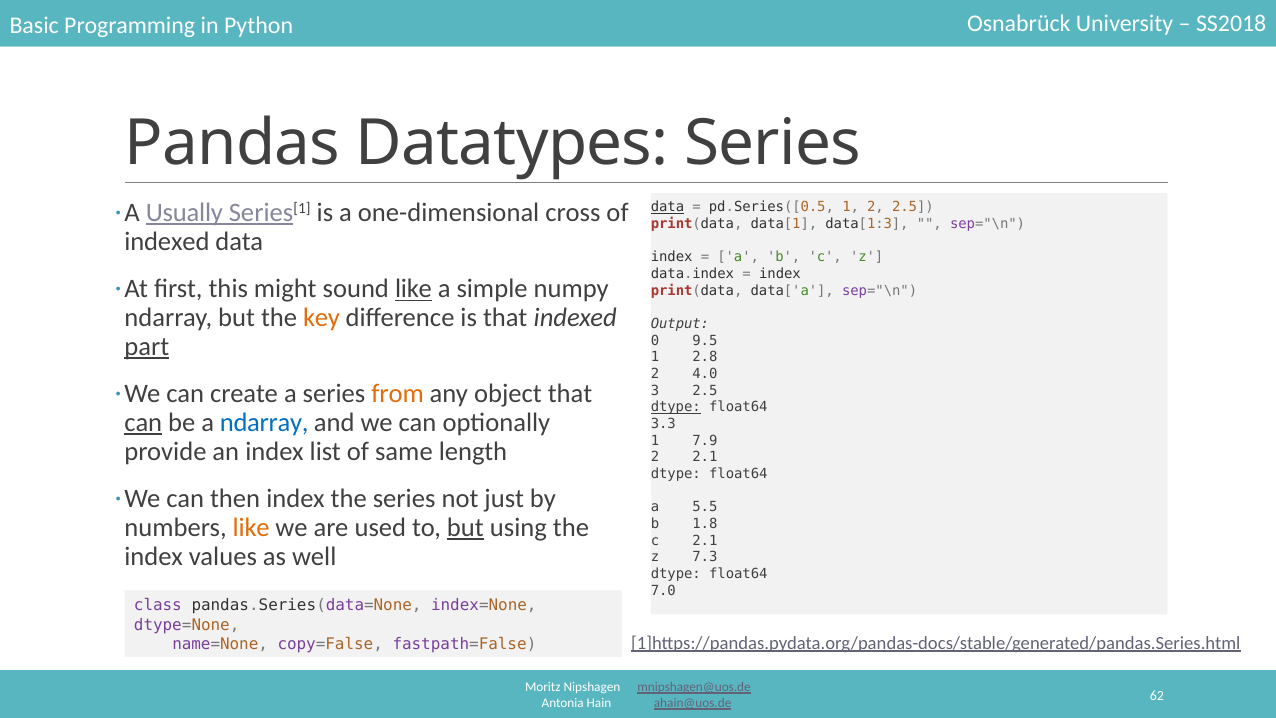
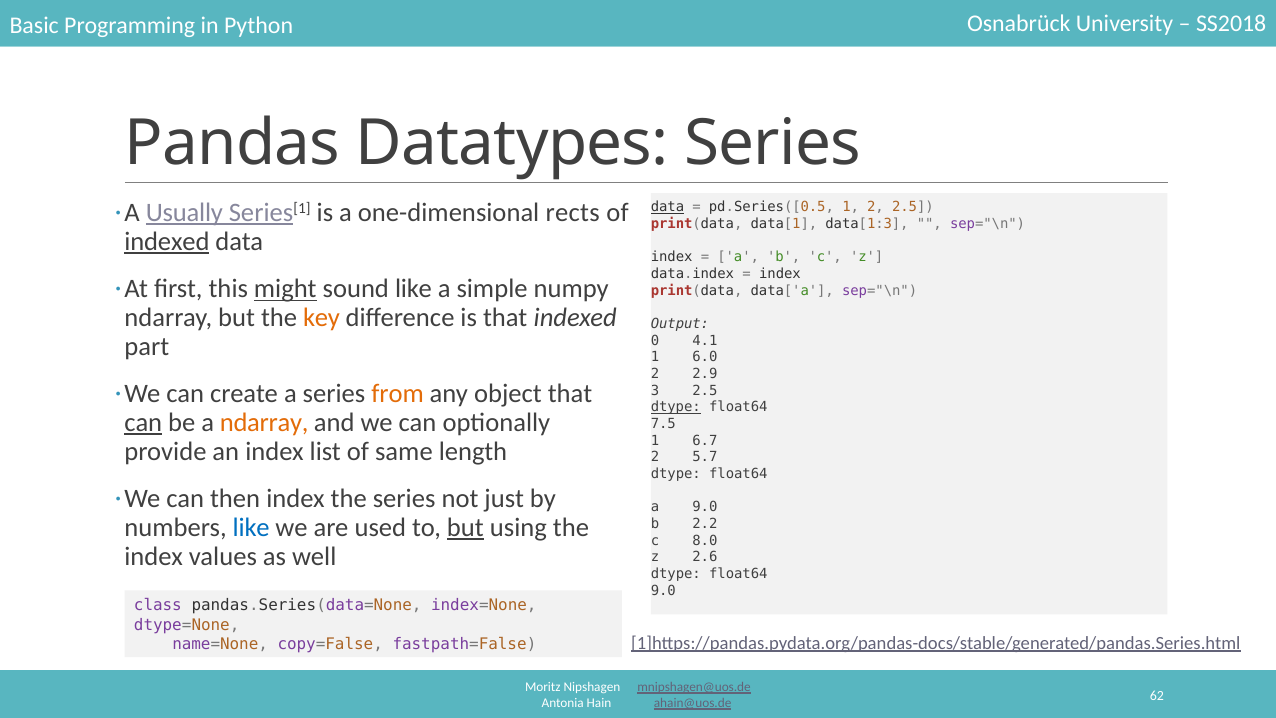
cross: cross -> rects (573, 213)
indexed underline: none -> present (167, 242)
might underline: none -> present (285, 289)
like underline: present -> none (413, 289)
9.5: 9.5 -> 4.1 (705, 340)
part underline: present -> none (147, 346)
2.8: 2.8 -> 6.0 (705, 357)
4.0: 4.0 -> 2.9 (705, 374)
ndarray colour: blue -> orange (264, 422)
3.3: 3.3 -> 7.5 (663, 424)
7.9: 7.9 -> 6.7 (705, 440)
2 2.1: 2.1 -> 5.7 (705, 457)
a 5.5: 5.5 -> 9.0 (705, 507)
like colour: orange -> blue (251, 527)
1.8: 1.8 -> 2.2 (705, 524)
c 2.1: 2.1 -> 8.0 (705, 540)
7.3: 7.3 -> 2.6 (705, 557)
7.0: 7.0 -> 9.0 (663, 590)
